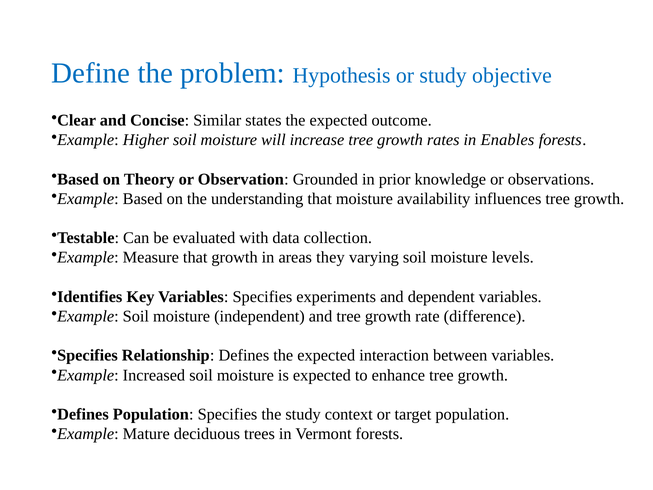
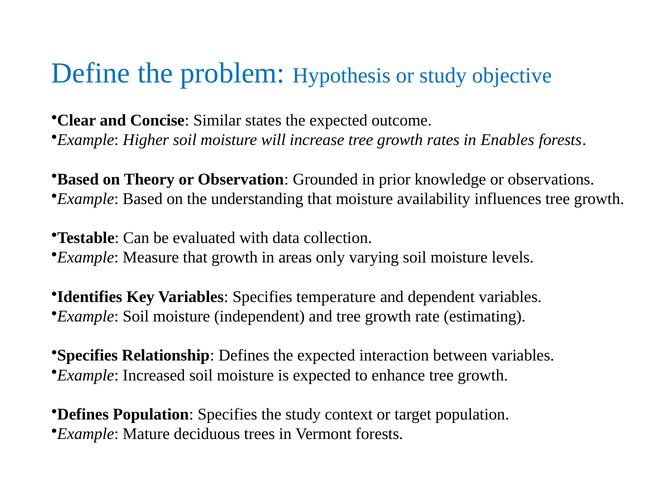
they: they -> only (331, 257)
experiments: experiments -> temperature (336, 297)
difference: difference -> estimating (485, 316)
